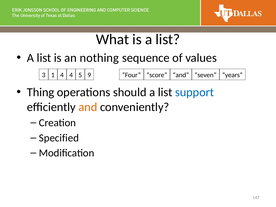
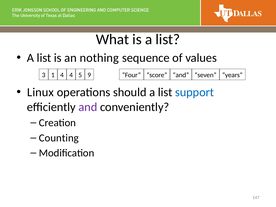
Thing: Thing -> Linux (40, 92)
and colour: orange -> purple (88, 107)
Specified: Specified -> Counting (59, 138)
